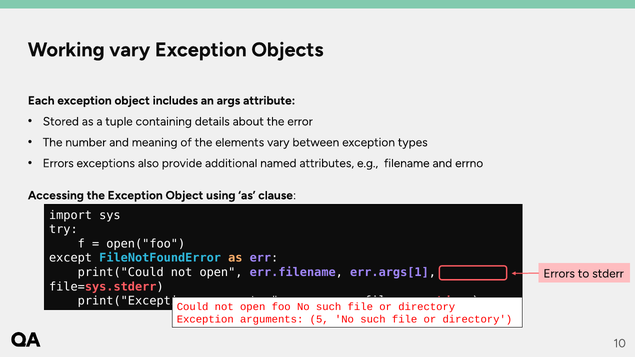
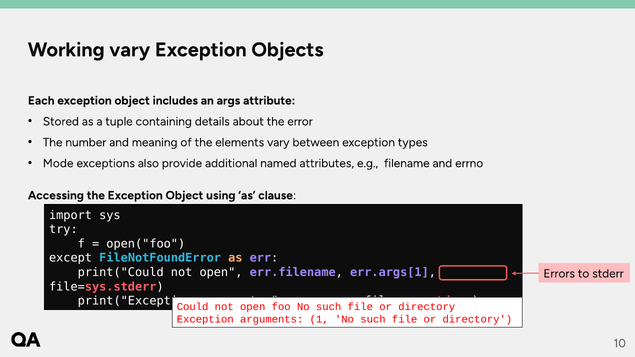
Errors: Errors -> Mode (58, 163)
5: 5 -> 1 (319, 320)
